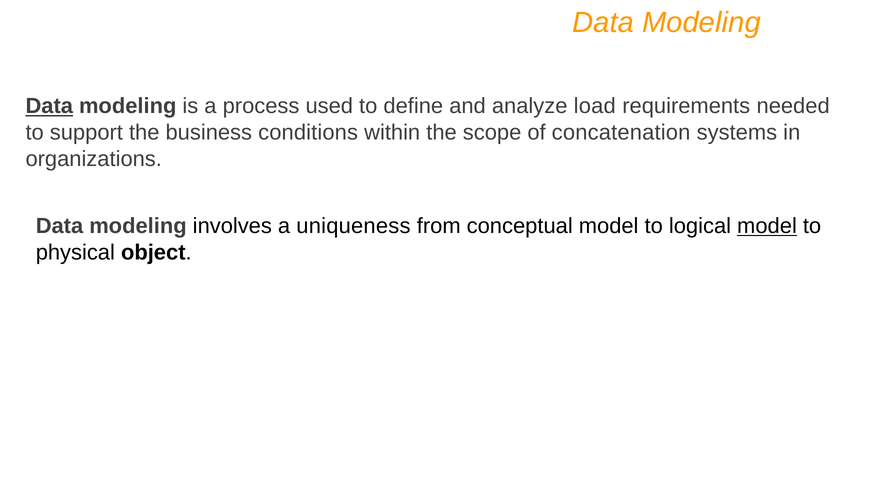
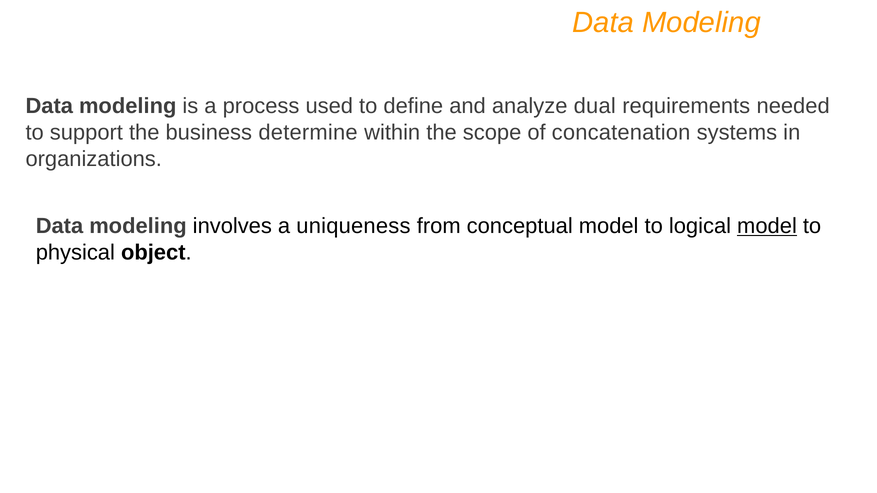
Data underline: present -> none (49, 106)
load: load -> dual (595, 106)
conditions: conditions -> determine (308, 133)
